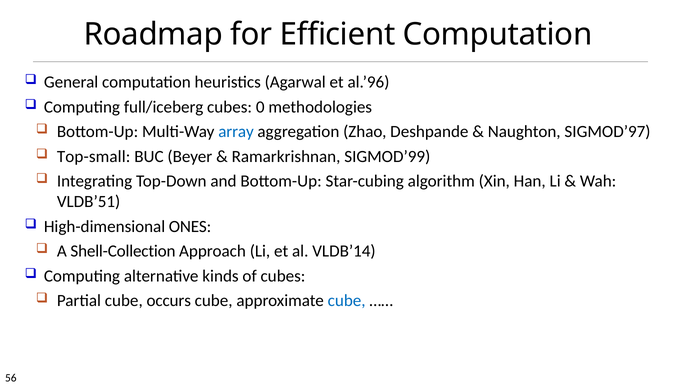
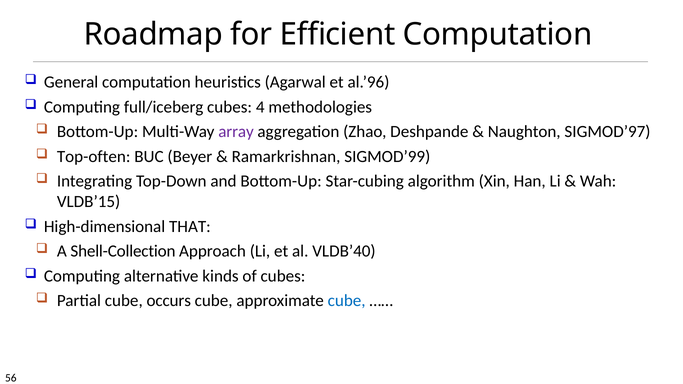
0: 0 -> 4 (260, 107)
array colour: blue -> purple (236, 132)
Top-small: Top-small -> Top-often (94, 157)
VLDB’51: VLDB’51 -> VLDB’15 (89, 202)
ONES: ONES -> THAT (190, 227)
VLDB’14: VLDB’14 -> VLDB’40 (344, 251)
